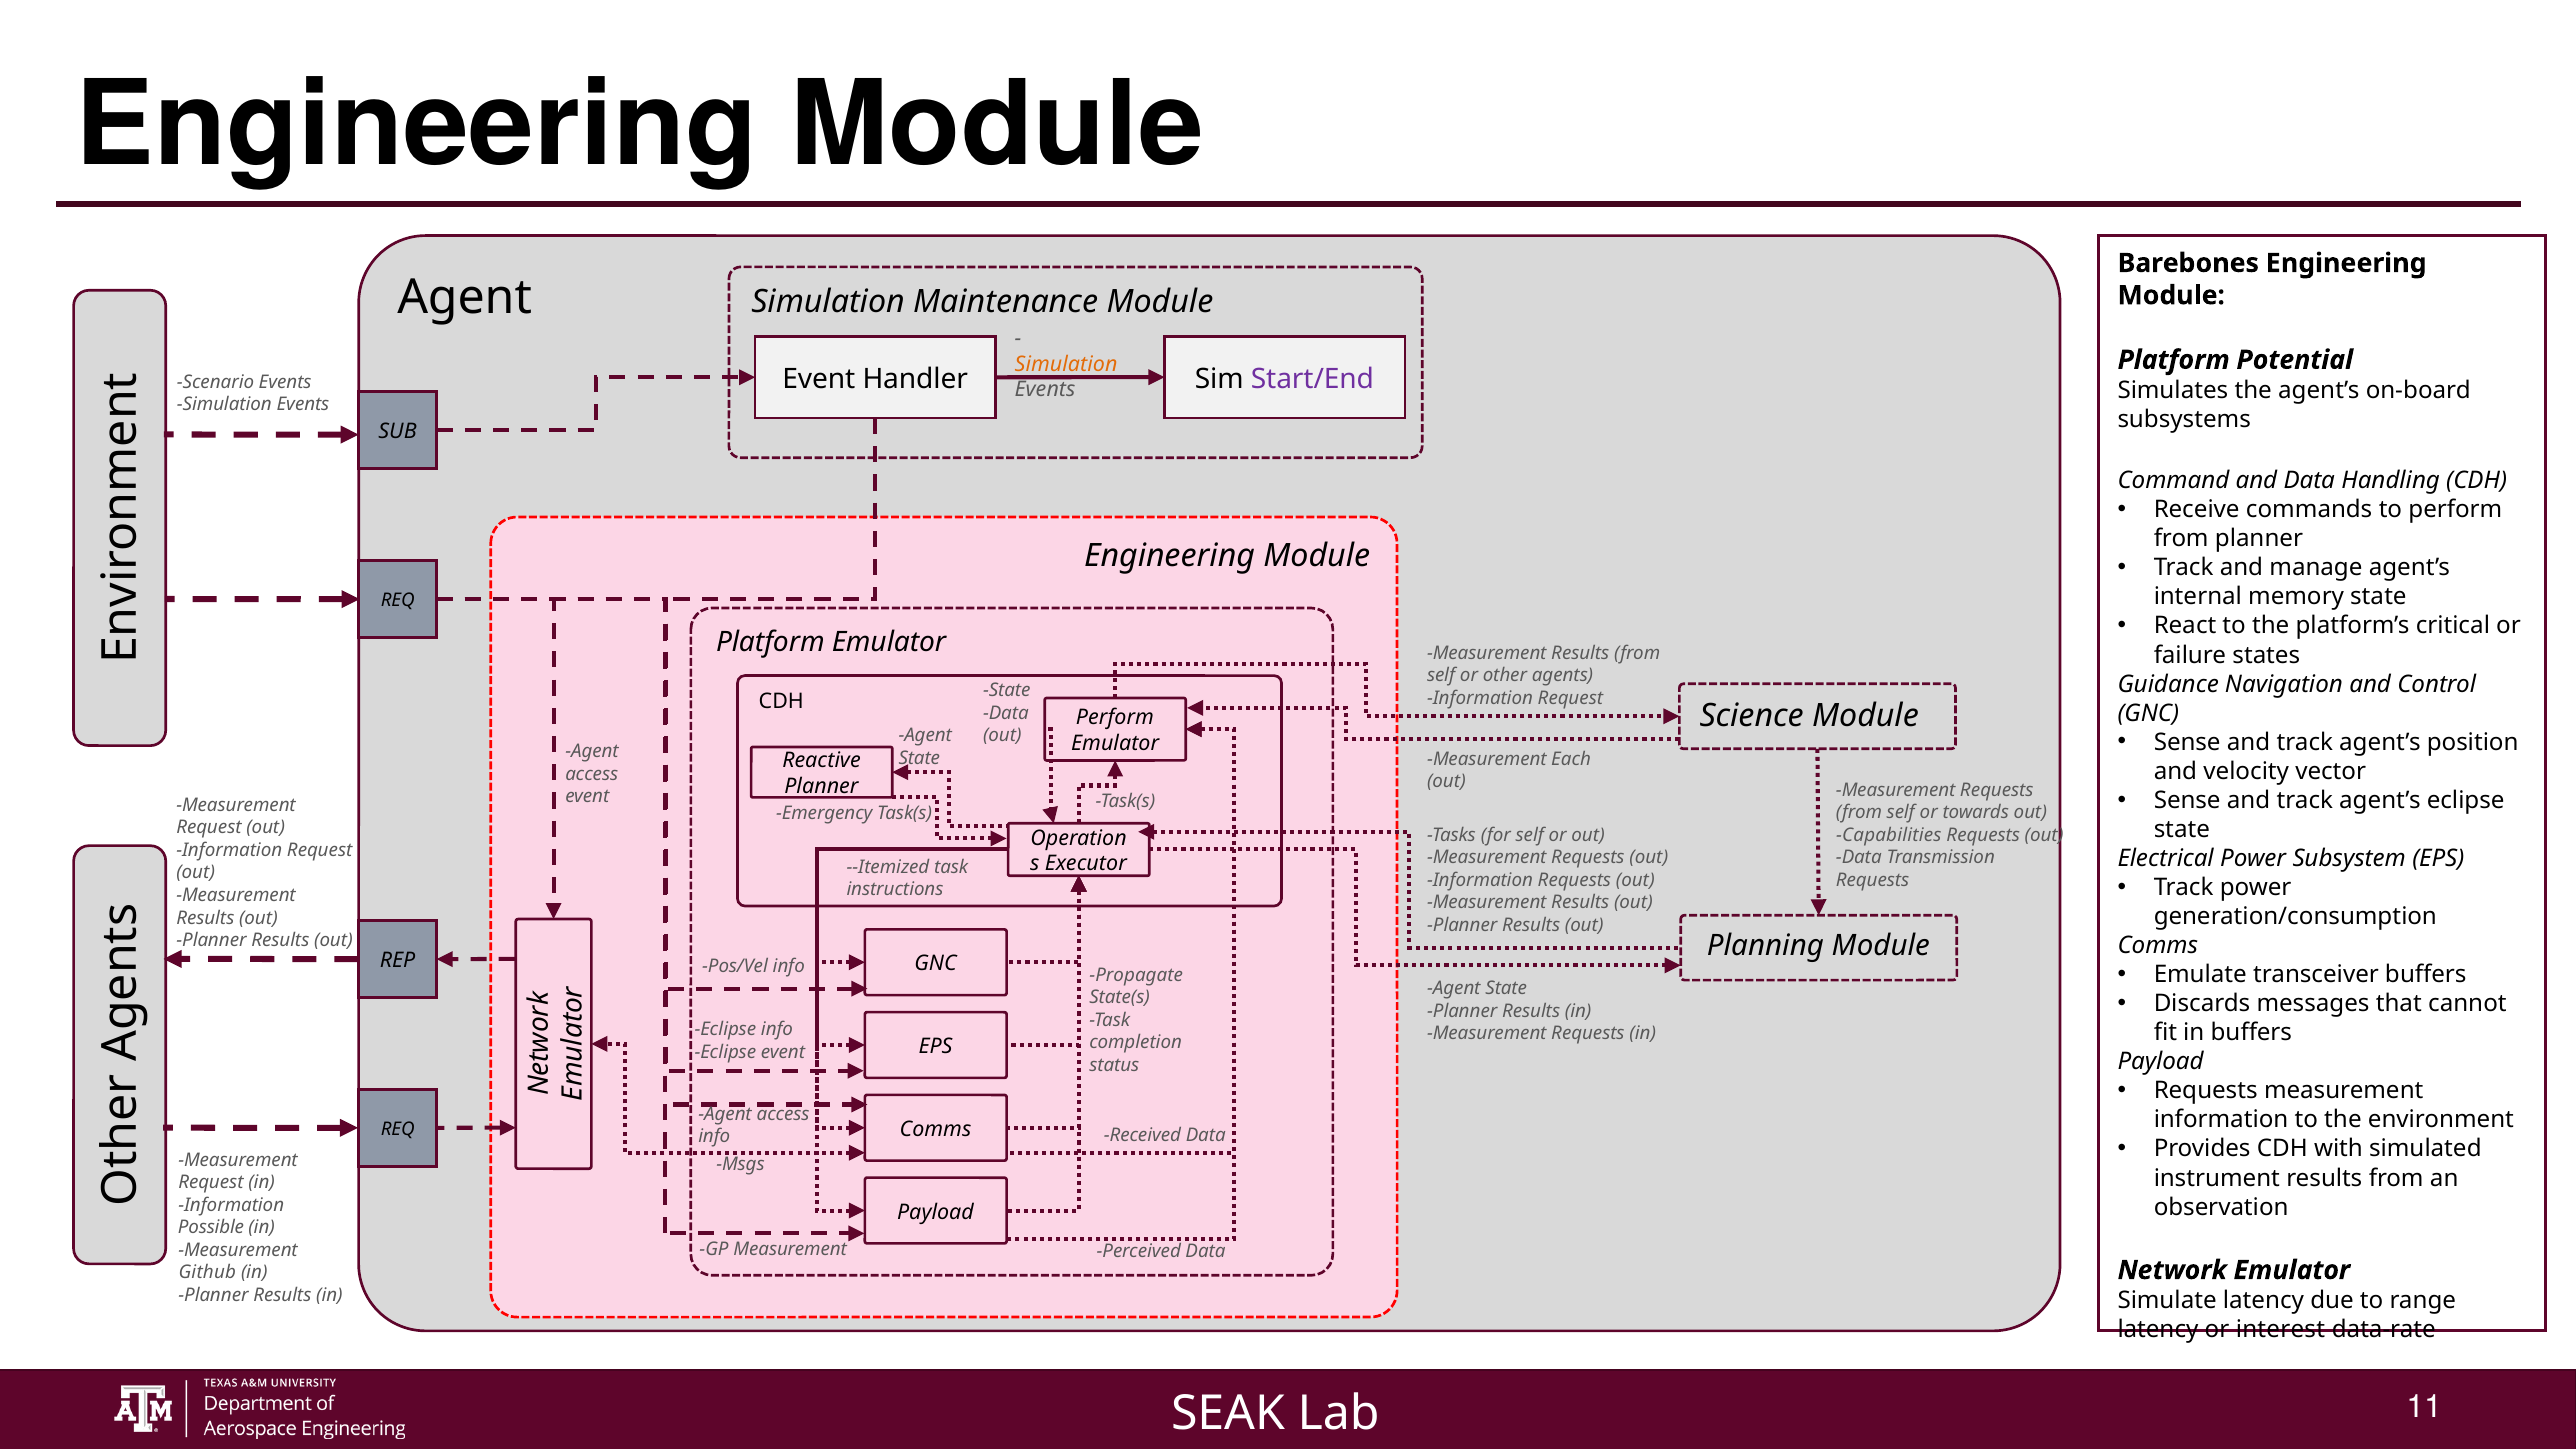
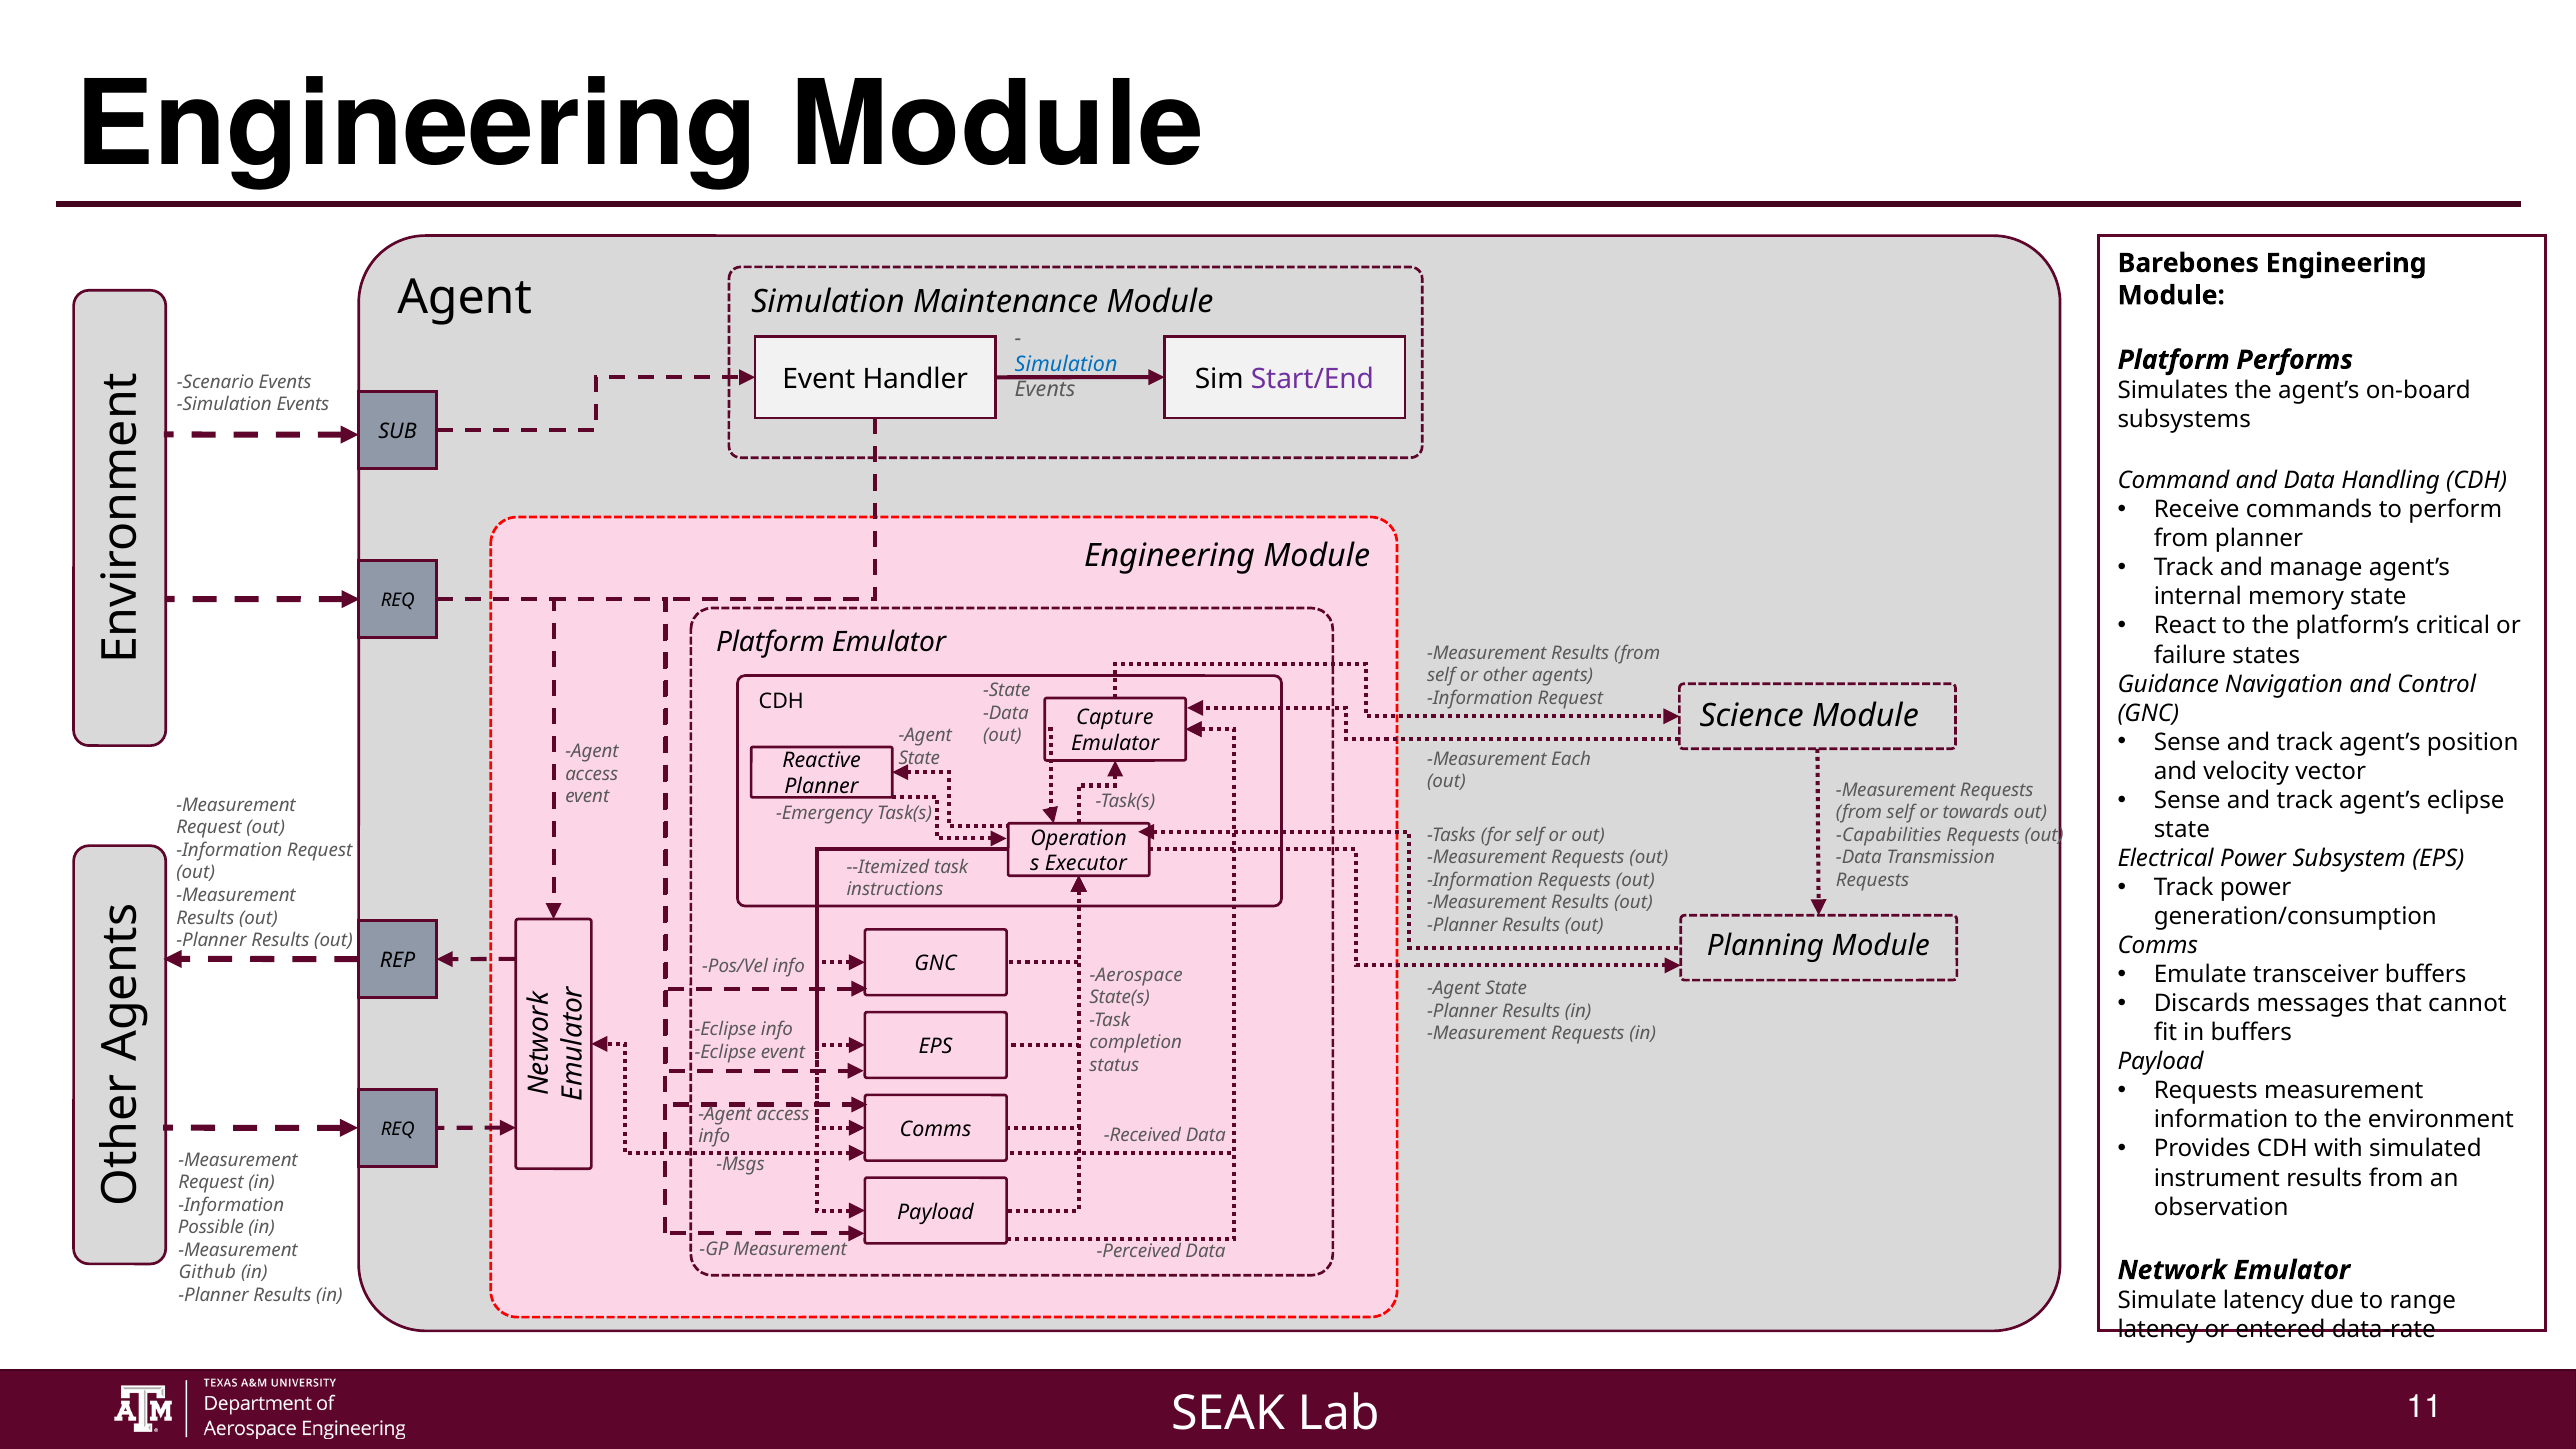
Potential: Potential -> Performs (2295, 360)
Simulation colour: orange -> blue (1066, 364)
Perform: Perform -> Capture (1115, 718)
Propagate: Propagate -> Aerospace (1136, 975)
interest: interest -> entered (2280, 1330)
